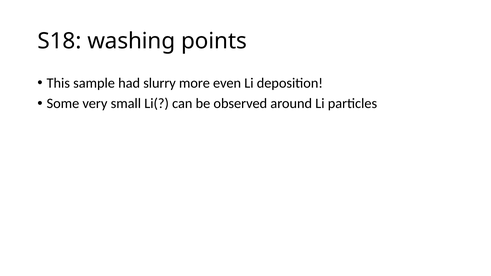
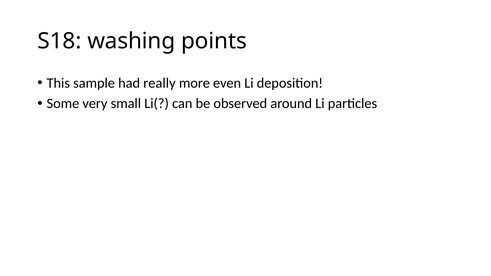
slurry: slurry -> really (159, 83)
